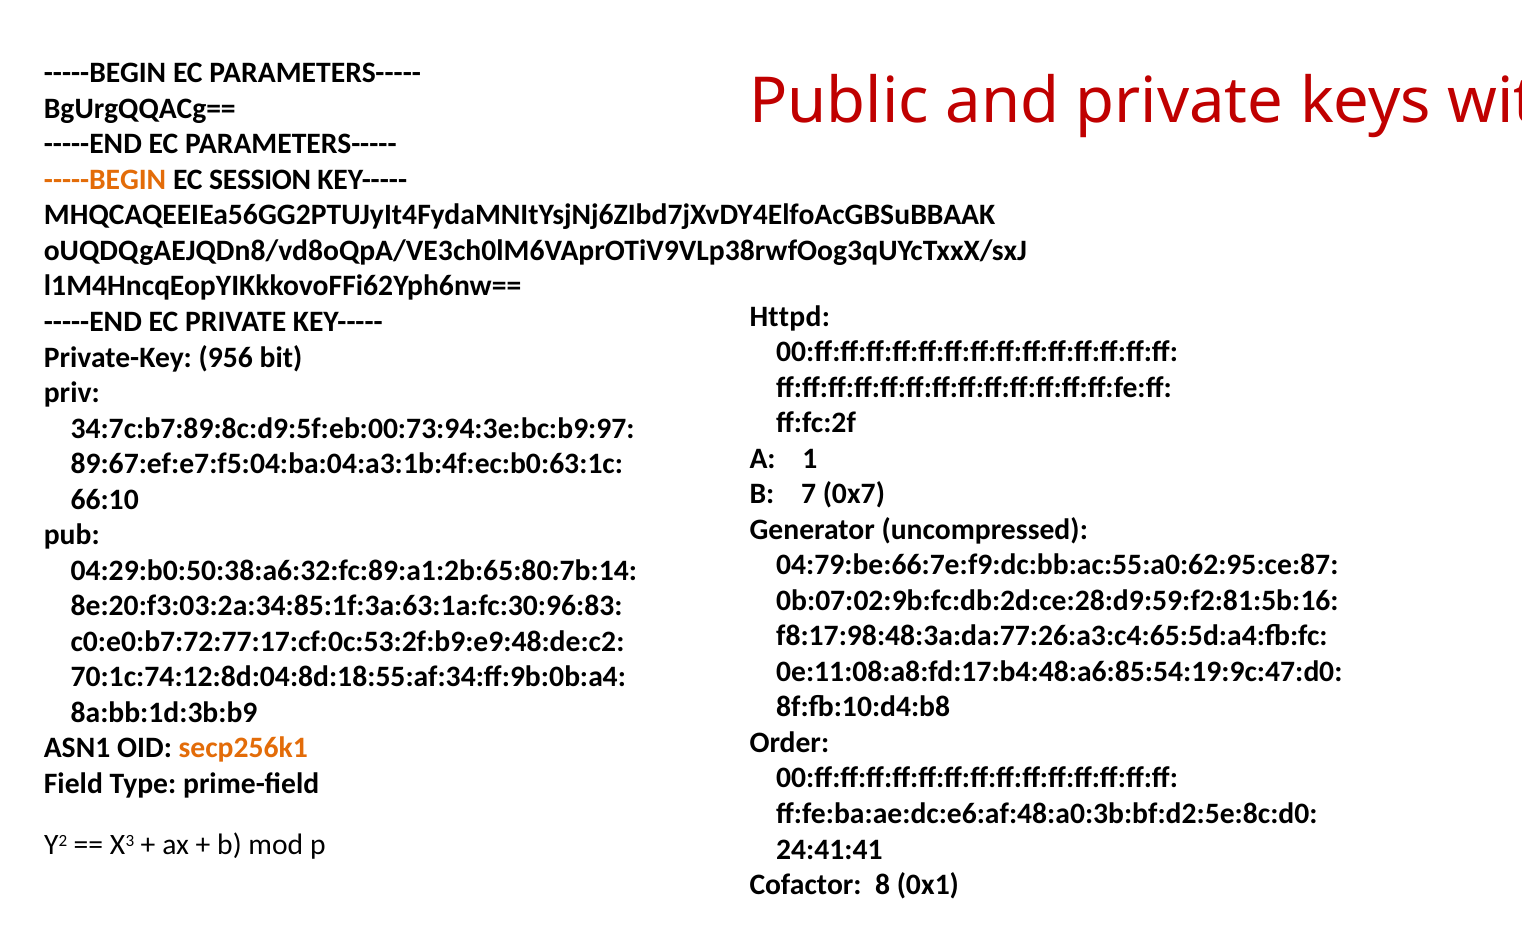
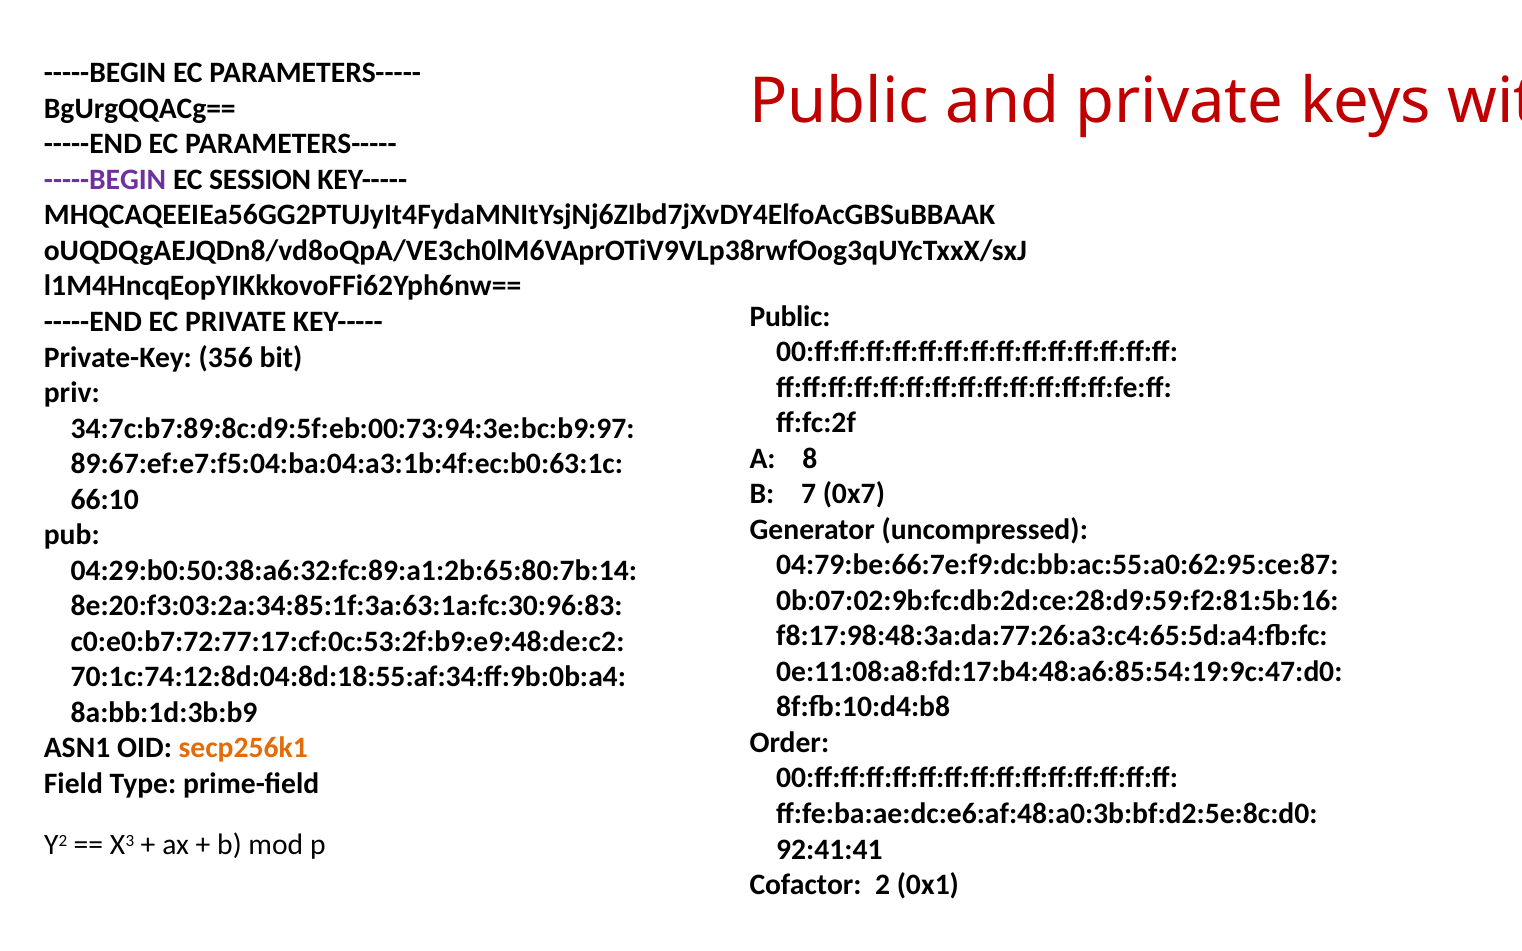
-----BEGIN colour: orange -> purple (105, 180)
Httpd: Httpd -> Public (790, 317)
956: 956 -> 356 (226, 357)
1: 1 -> 8 (810, 459)
24:41:41: 24:41:41 -> 92:41:41 (829, 850)
8: 8 -> 2 (883, 885)
